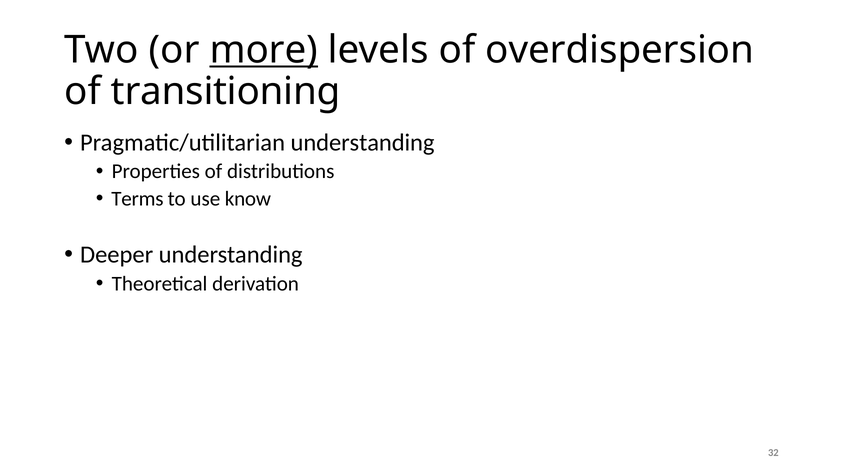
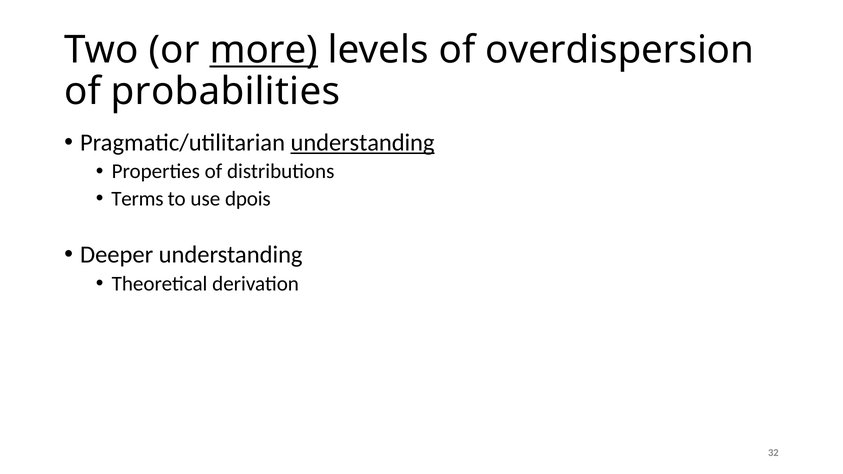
transitioning: transitioning -> probabilities (225, 92)
understanding underline: none -> present (363, 143)
know: know -> dpois (248, 199)
